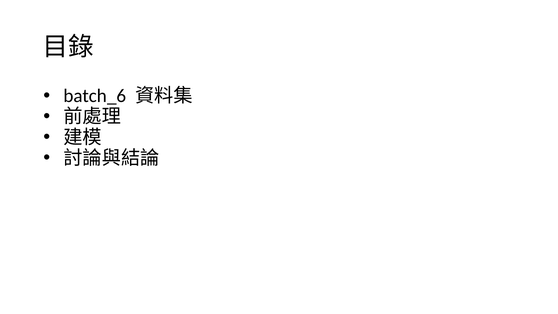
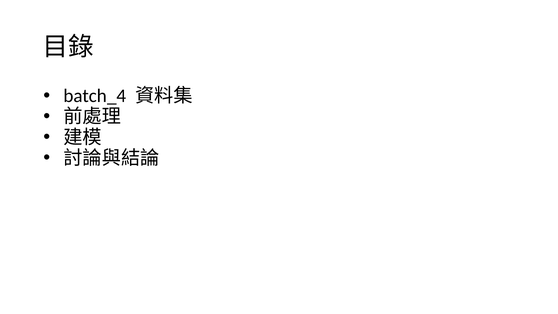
batch_6: batch_6 -> batch_4 (95, 96)
